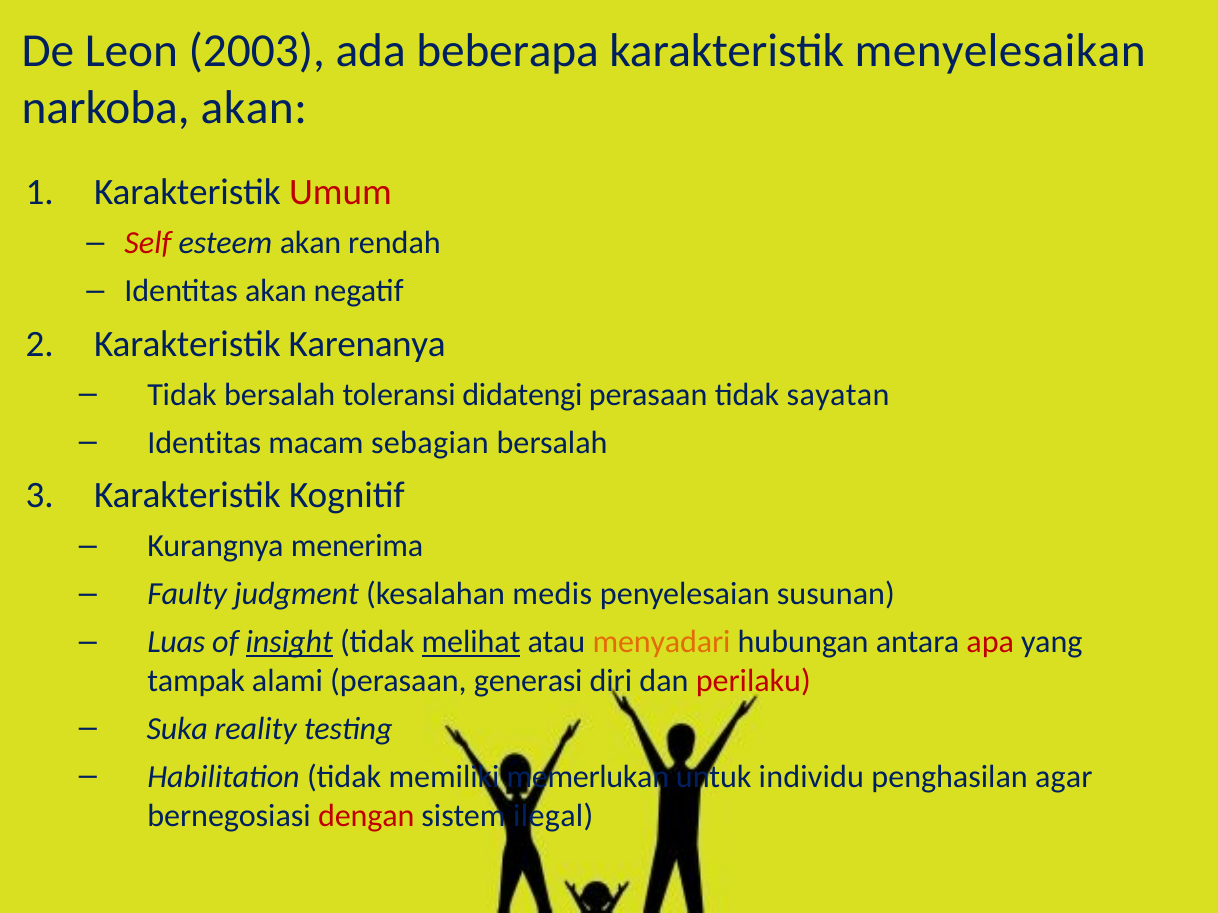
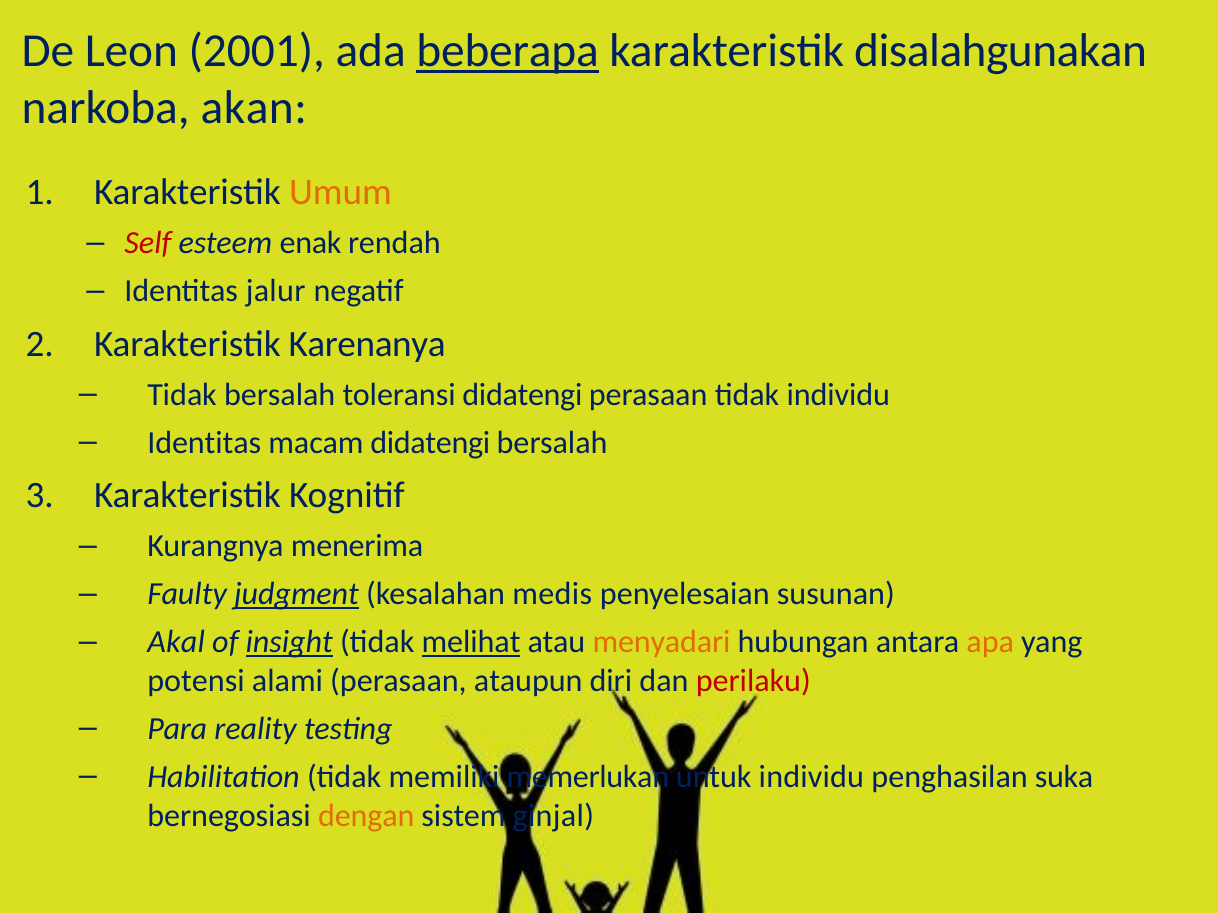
2003: 2003 -> 2001 (257, 51)
beberapa underline: none -> present (508, 51)
menyelesaikan: menyelesaikan -> disalahgunakan (1001, 51)
Umum colour: red -> orange (340, 193)
esteem akan: akan -> enak (311, 243)
Identitas akan: akan -> jalur (276, 292)
tidak sayatan: sayatan -> individu (838, 395)
macam sebagian: sebagian -> didatengi (430, 443)
judgment underline: none -> present (297, 595)
Luas: Luas -> Akal (176, 643)
apa colour: red -> orange (990, 643)
tampak: tampak -> potensi (196, 681)
generasi: generasi -> ataupun (528, 681)
Suka: Suka -> Para (177, 729)
agar: agar -> suka (1064, 777)
dengan colour: red -> orange (366, 816)
ilegal: ilegal -> ginjal (553, 816)
